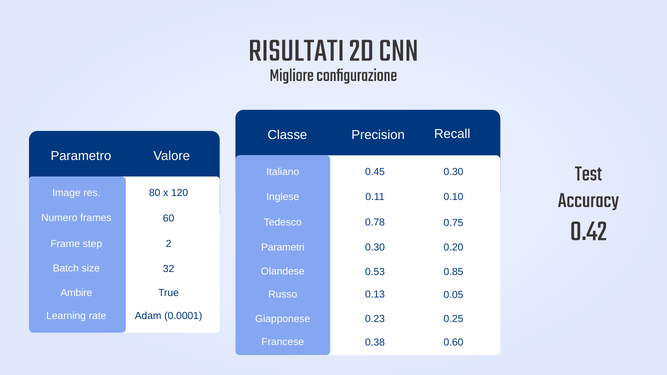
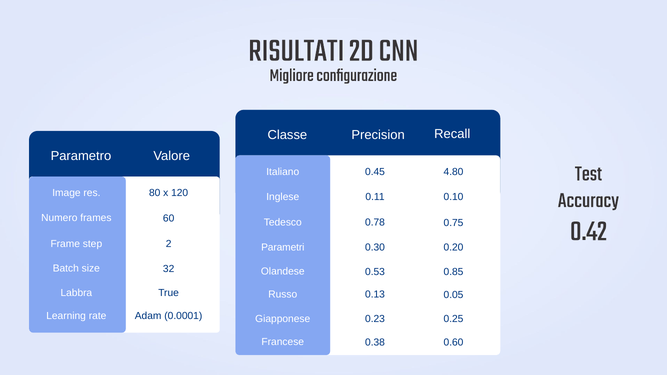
0.30: 0.30 -> 4.80 (454, 172)
Ambire: Ambire -> Labbra (76, 293)
